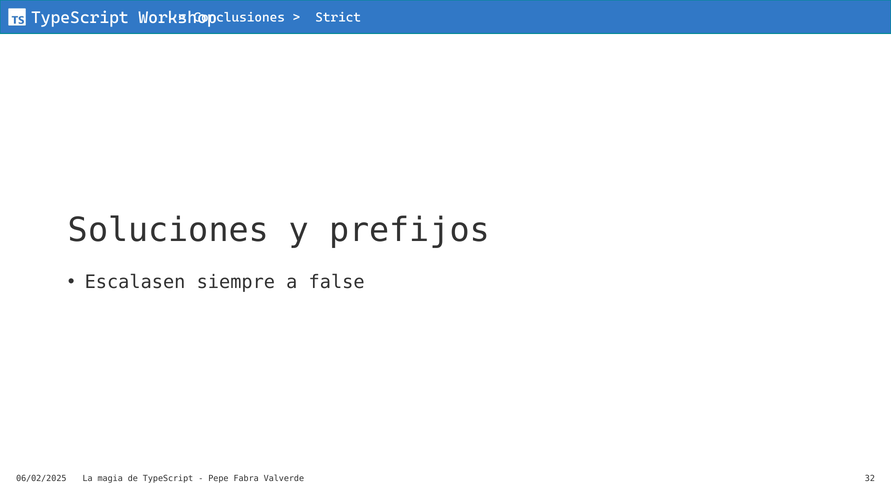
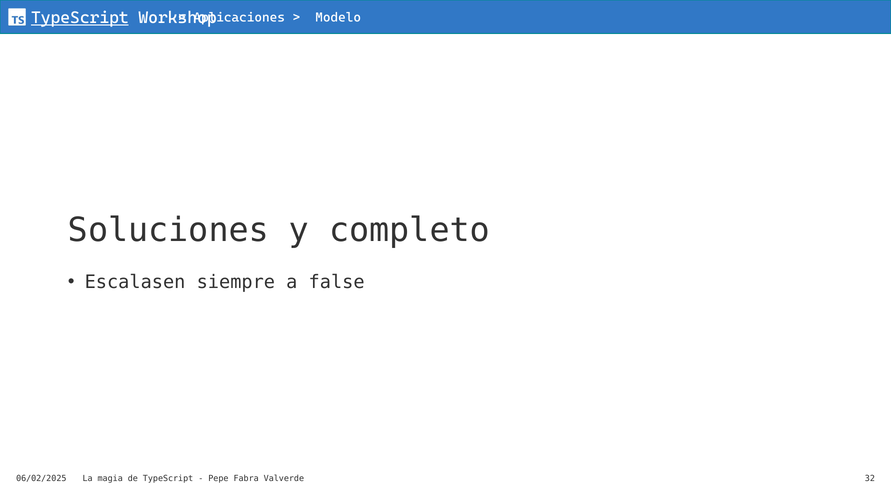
TypeScript underline: none -> present (80, 18)
Conclusiones: Conclusiones -> Aplicaciones (239, 17)
Strict: Strict -> Modelo (338, 17)
prefijos: prefijos -> completo (409, 231)
